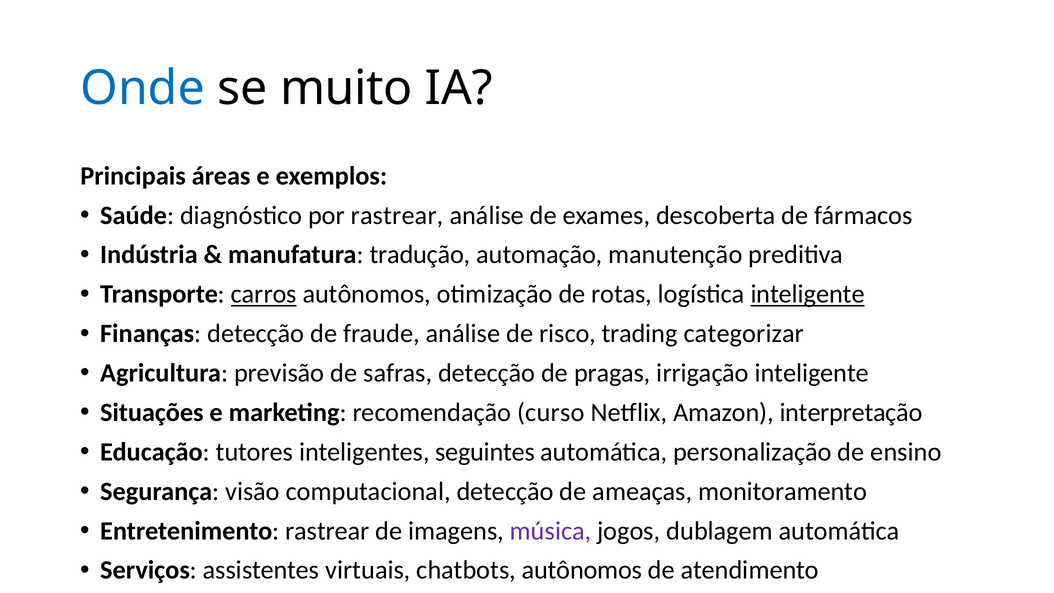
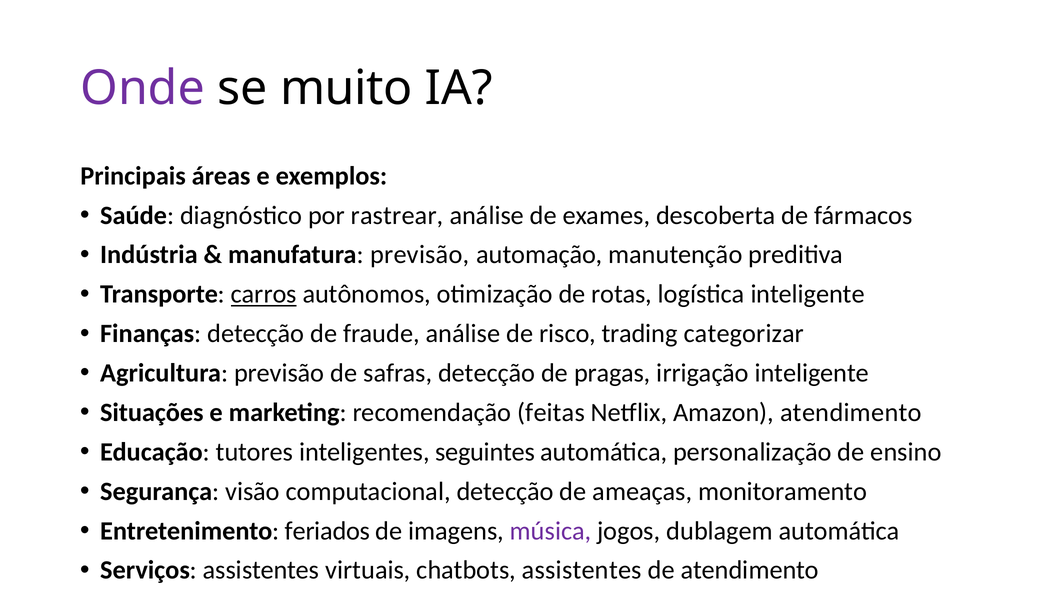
Onde colour: blue -> purple (143, 89)
manufatura tradução: tradução -> previsão (420, 255)
inteligente underline: present -> none (808, 294)
curso: curso -> feitas (551, 412)
Amazon interpretação: interpretação -> atendimento (851, 412)
Entretenimento rastrear: rastrear -> feriados (328, 531)
chatbots autônomos: autônomos -> assistentes (582, 570)
